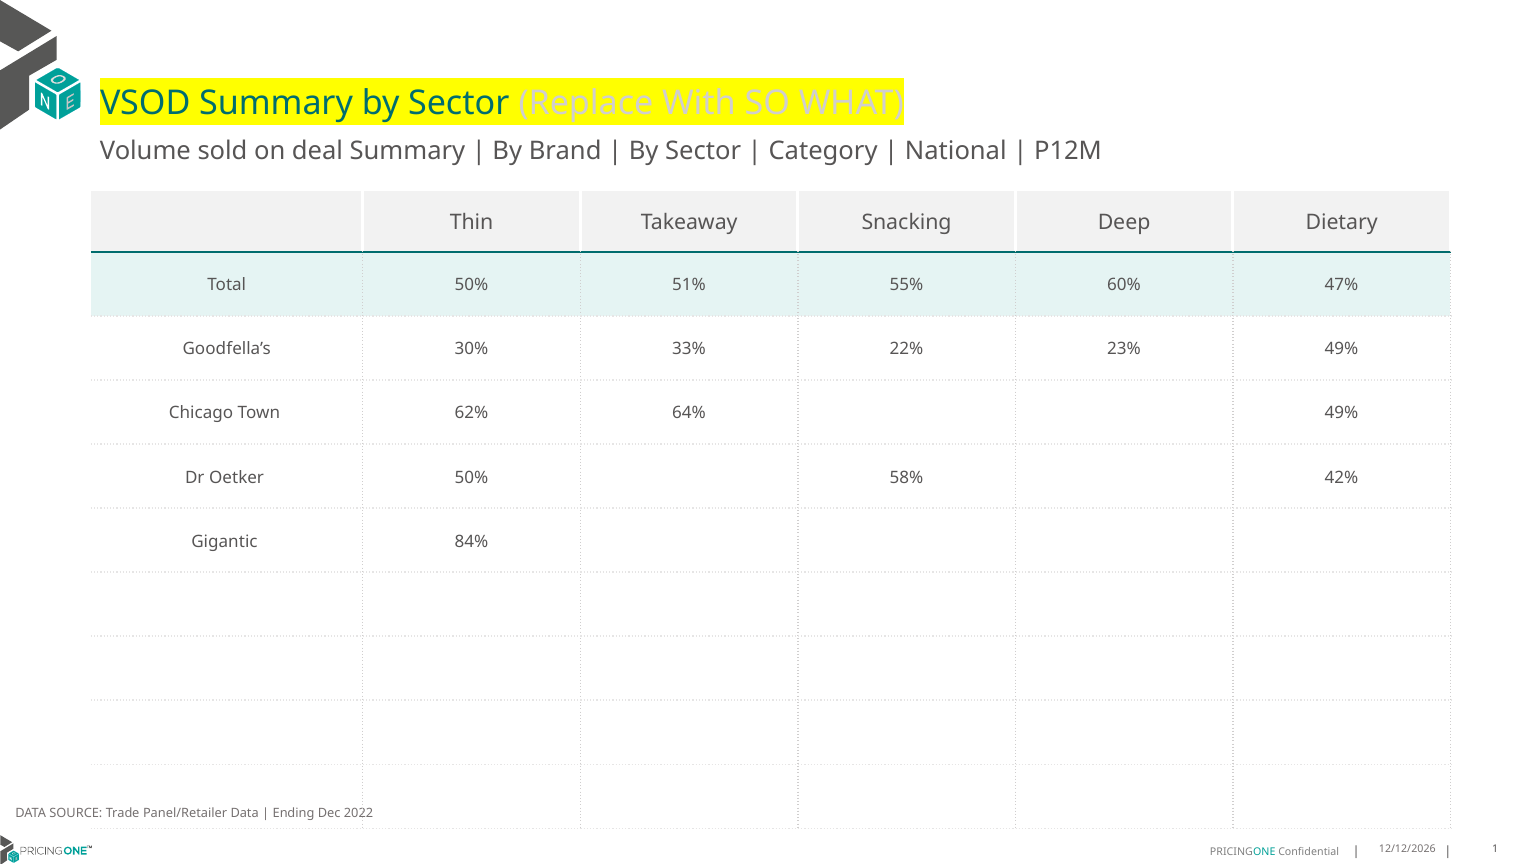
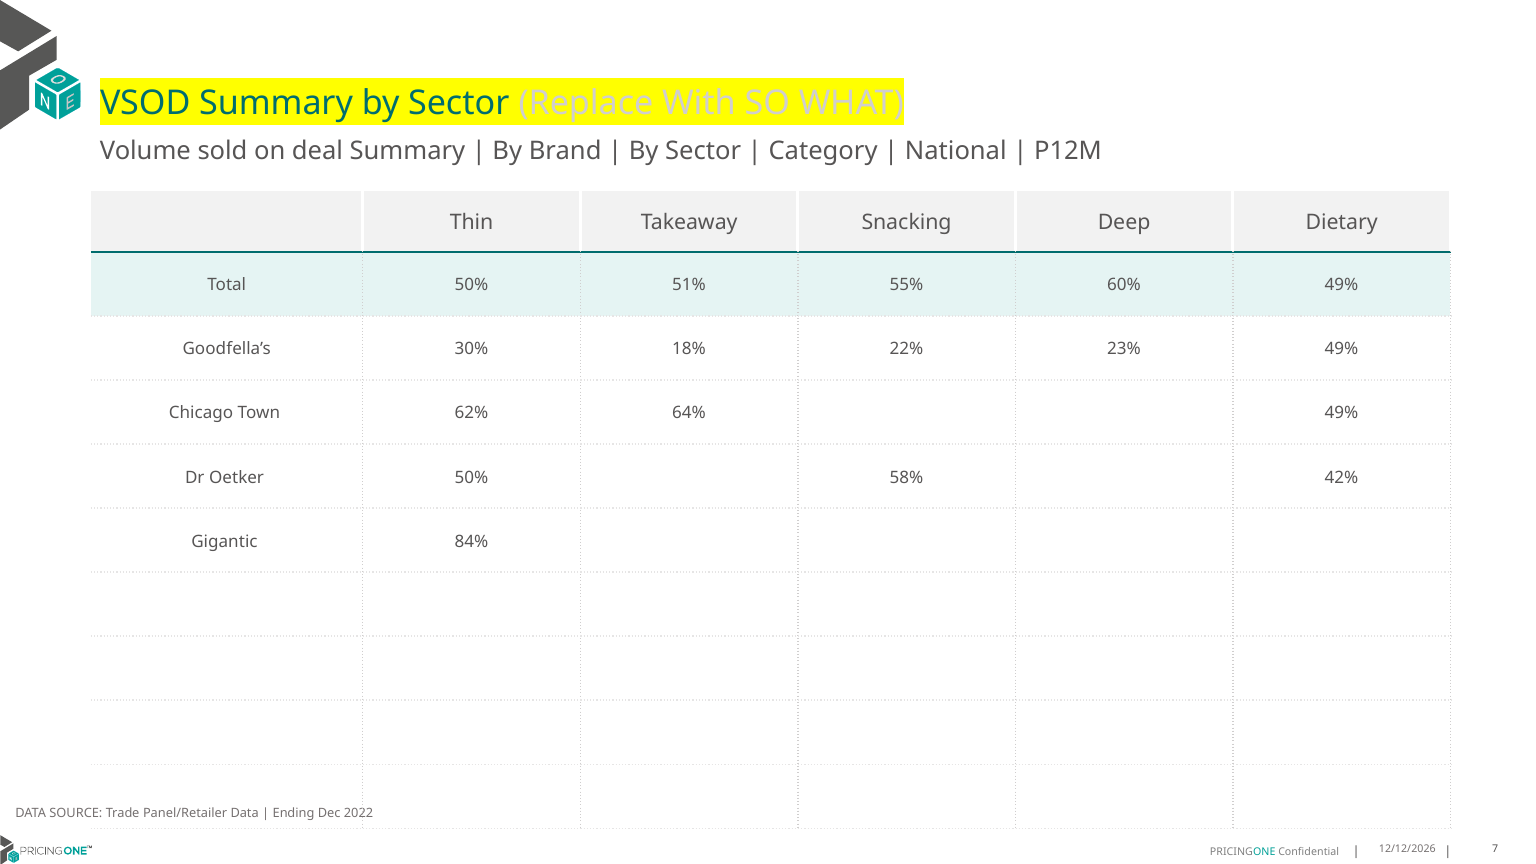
60% 47%: 47% -> 49% (1342, 285)
33%: 33% -> 18% (689, 349)
1: 1 -> 7 (1495, 850)
